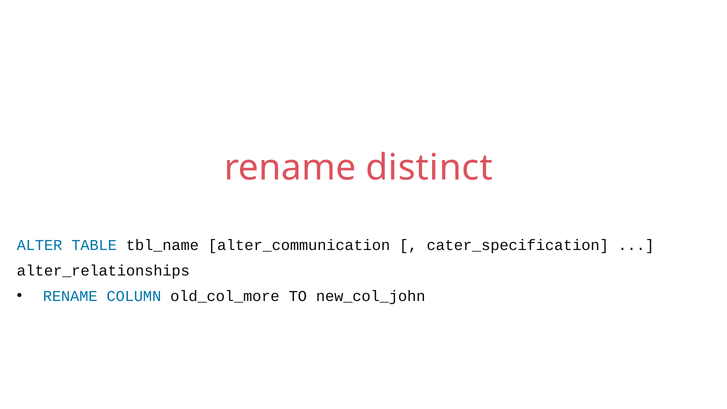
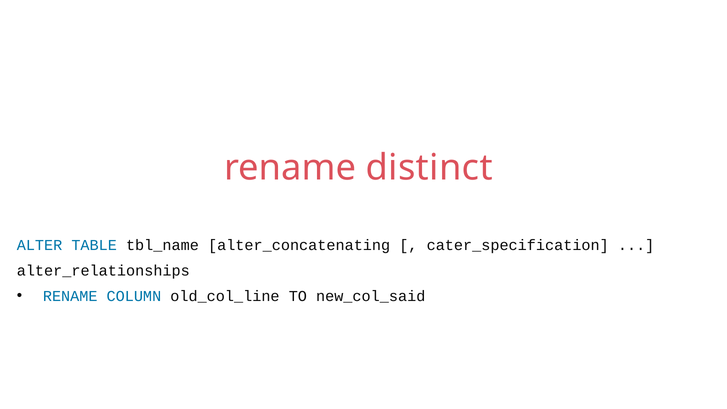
alter_communication: alter_communication -> alter_concatenating (299, 245)
old_col_more: old_col_more -> old_col_line (225, 296)
new_col_john: new_col_john -> new_col_said (371, 296)
